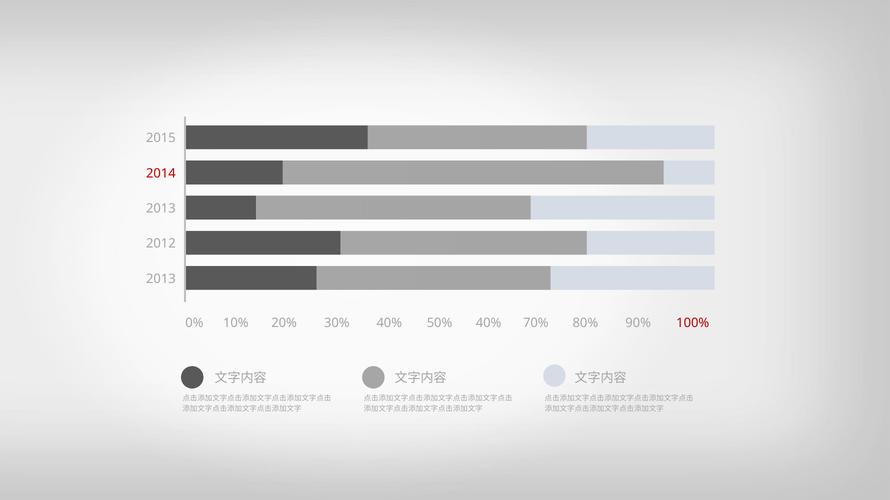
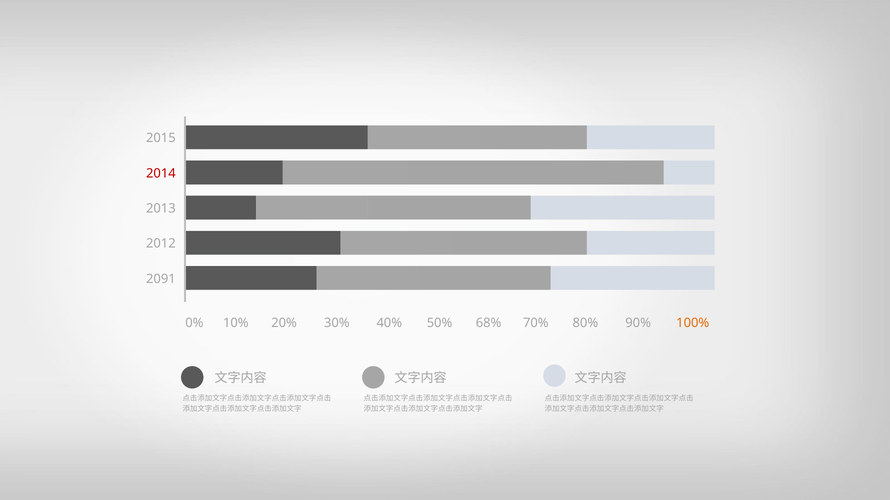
2013: 2013 -> 2091 (161, 279)
50% 40%: 40% -> 68% (489, 323)
100% colour: red -> orange (693, 323)
